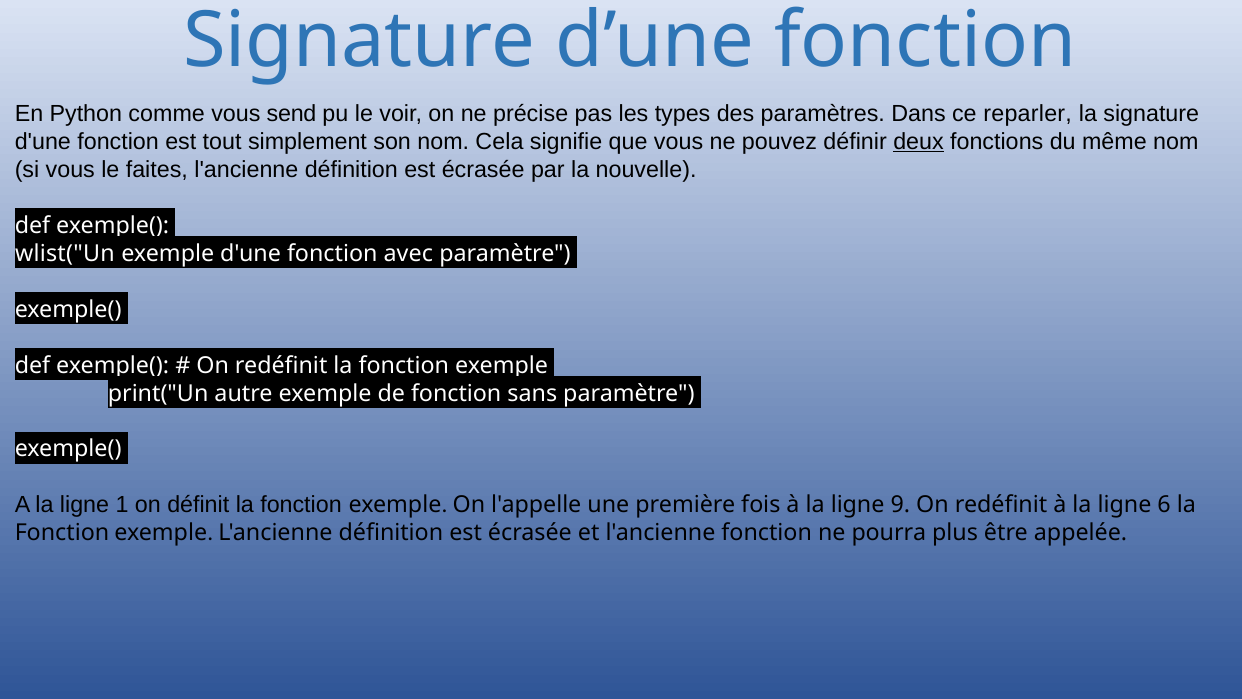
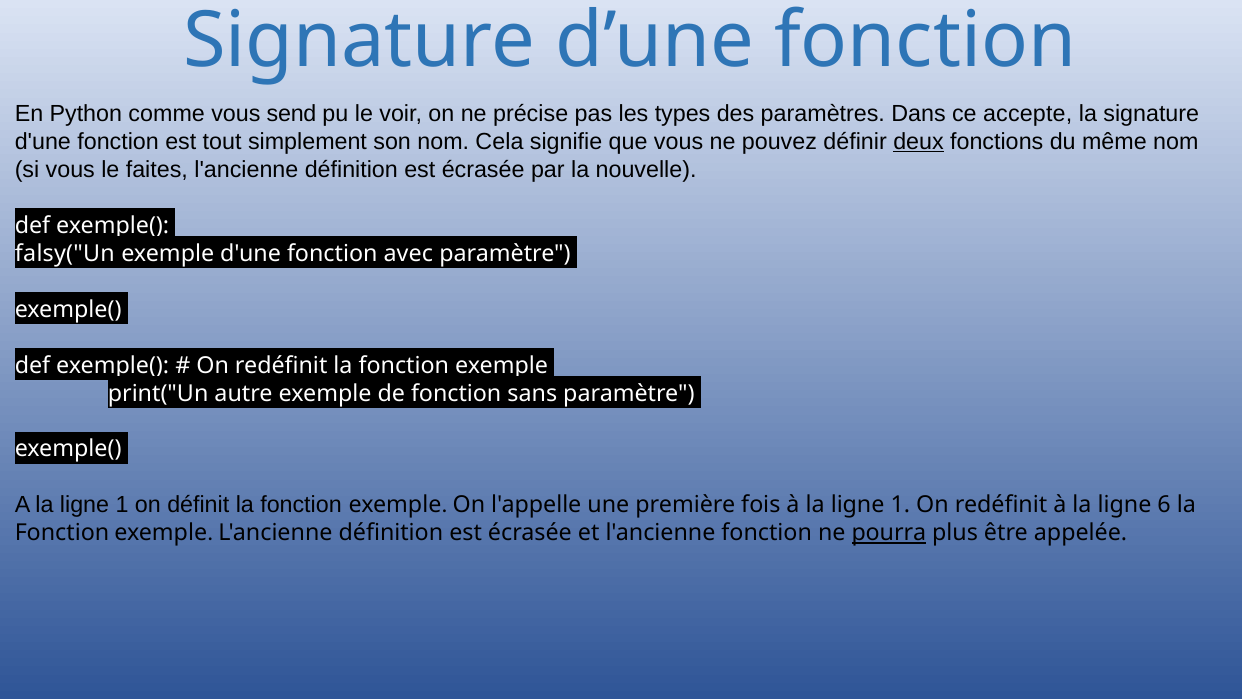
reparler: reparler -> accepte (1028, 114)
wlist("Un: wlist("Un -> falsy("Un (65, 253)
à la ligne 9: 9 -> 1 (900, 505)
pourra underline: none -> present (889, 533)
